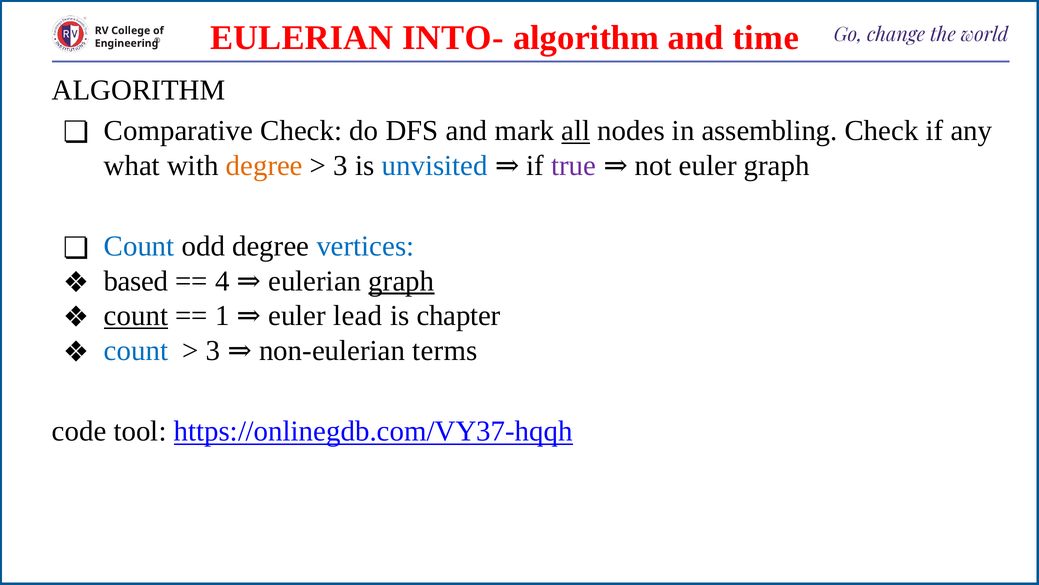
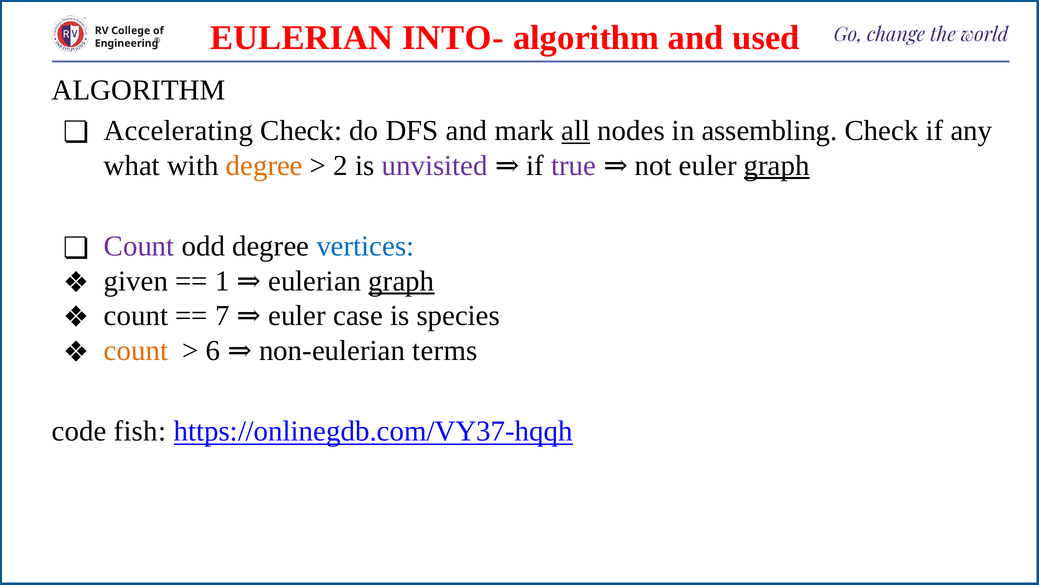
time: time -> used (766, 38)
Comparative: Comparative -> Accelerating (178, 131)
3: 3 -> 2 (341, 165)
unvisited colour: blue -> purple (435, 165)
graph underline: none -> present (777, 165)
Count colour: blue -> purple (139, 246)
based: based -> given (136, 281)
4: 4 -> 1 (222, 281)
count underline: present -> none (136, 316)
1: 1 -> 7 (222, 316)
lead: lead -> case (358, 316)
chapter: chapter -> species (458, 316)
count colour: blue -> orange (136, 350)
3: 3 -> 6 (213, 350)
tool: tool -> fish (140, 431)
